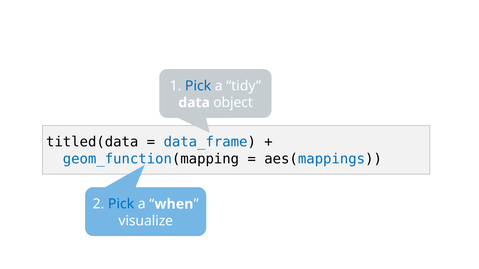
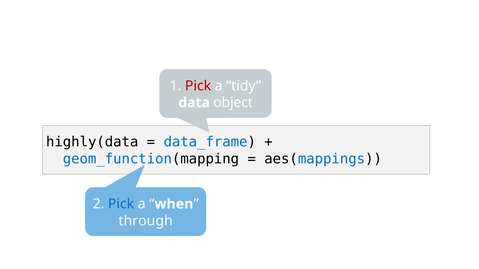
Pick colour: blue -> red (198, 86)
titled(data: titled(data -> highly(data (92, 142)
visualize: visualize -> through (146, 221)
